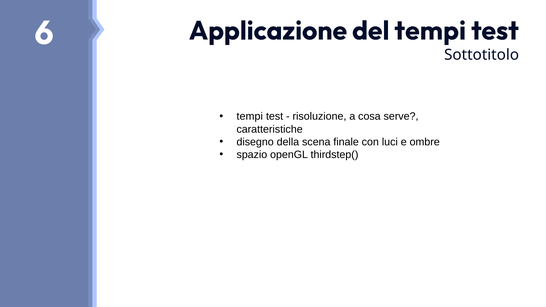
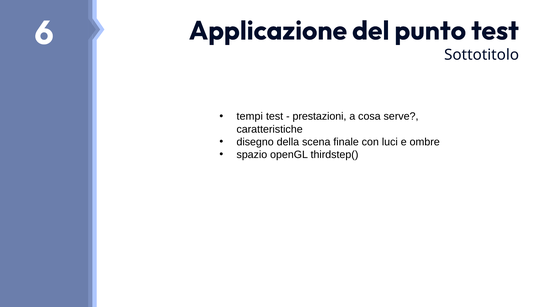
del tempi: tempi -> punto (430, 31)
risoluzione: risoluzione -> prestazioni (319, 117)
